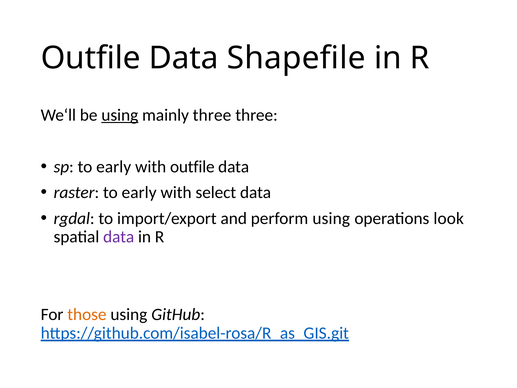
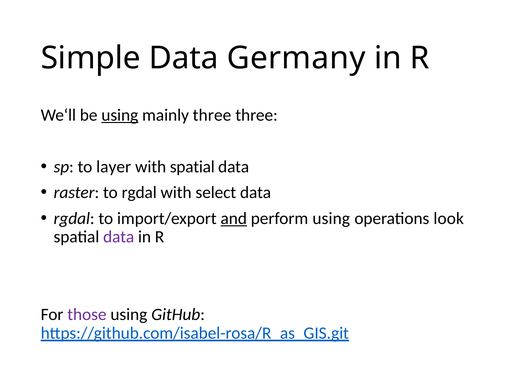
Outfile: Outfile -> Simple (91, 58)
Shapefile: Shapefile -> Germany (296, 58)
sp to early: early -> layer (114, 167)
with outfile: outfile -> spatial (192, 167)
raster to early: early -> rgdal (139, 192)
and underline: none -> present (234, 218)
those colour: orange -> purple (87, 314)
